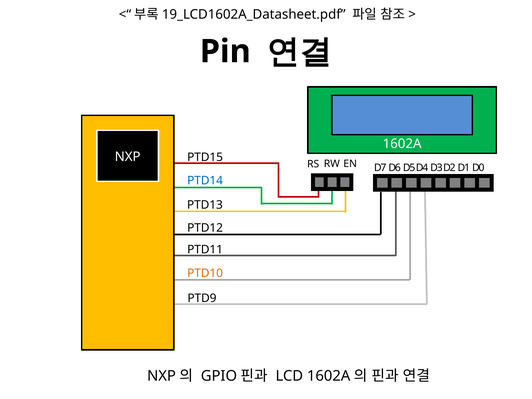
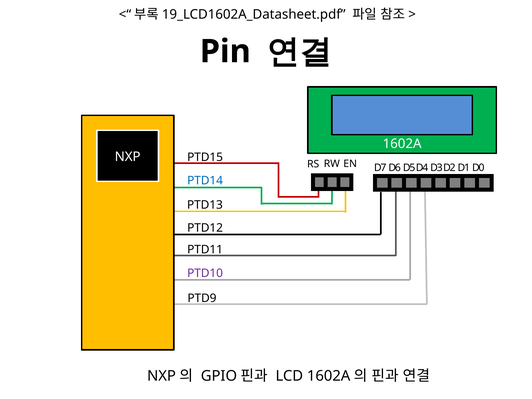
PTD10 colour: orange -> purple (205, 273)
